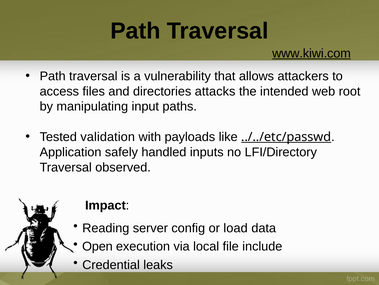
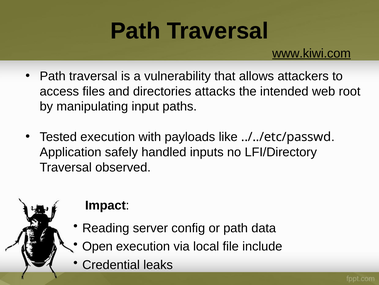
Tested validation: validation -> execution (108, 137)
../../etc/passwd underline: present -> none (286, 137)
or load: load -> path (236, 228)
